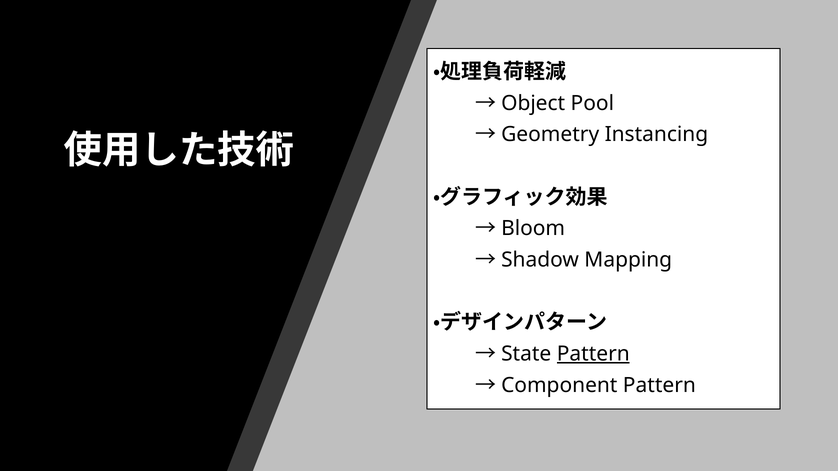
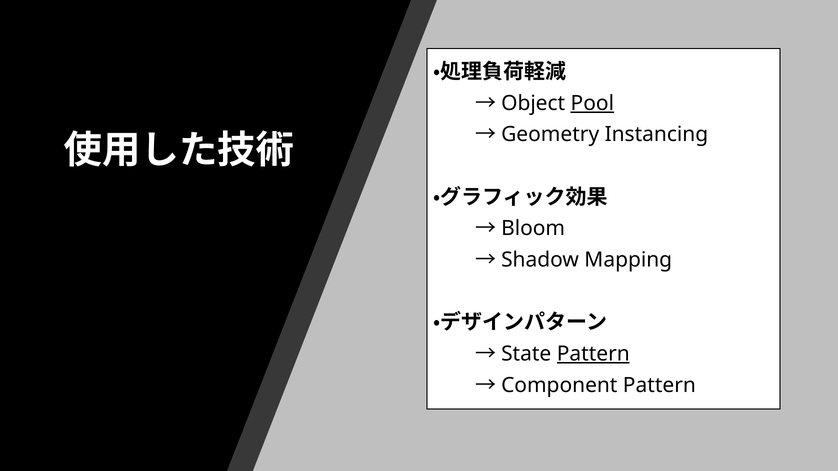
Pool underline: none -> present (592, 103)
